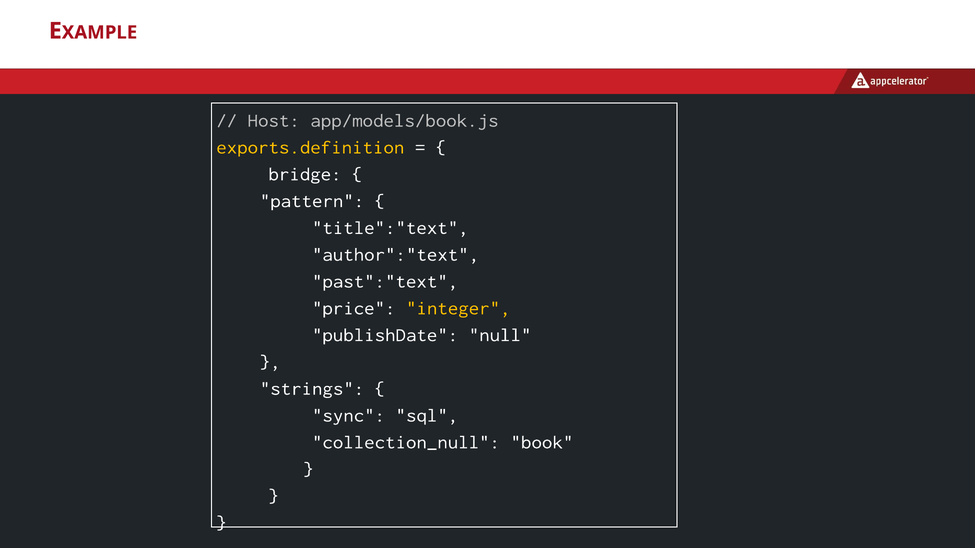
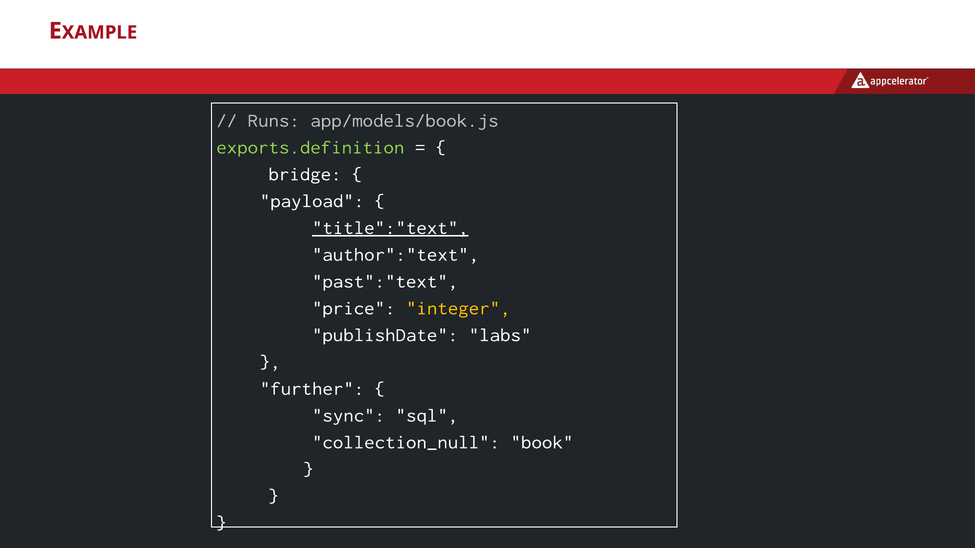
Host: Host -> Runs (274, 120)
exports.definition colour: yellow -> light green (310, 147)
pattern: pattern -> payload (312, 201)
title":"text underline: none -> present (390, 228)
null: null -> labs (500, 335)
strings: strings -> further (312, 389)
